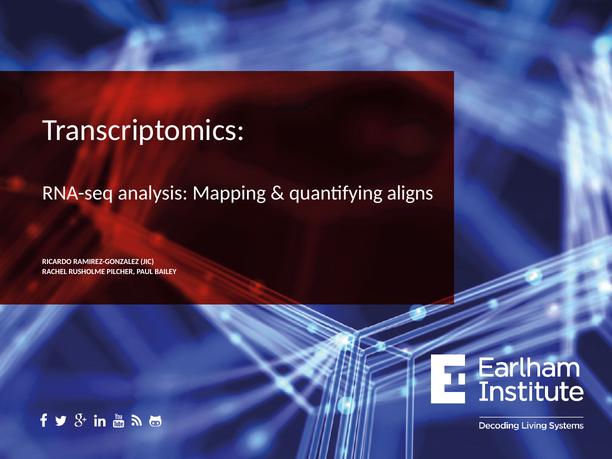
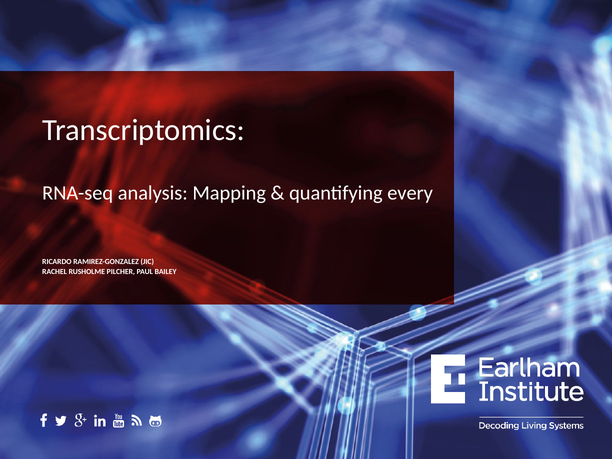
aligns: aligns -> every (410, 193)
